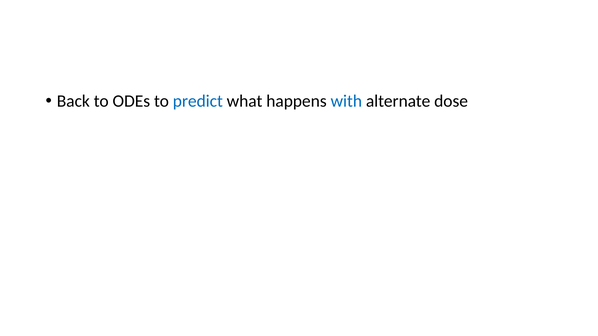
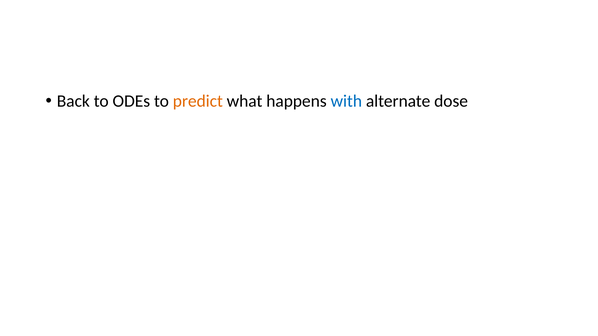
predict colour: blue -> orange (198, 101)
